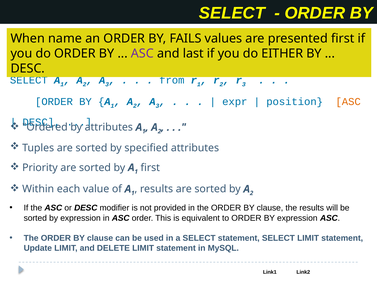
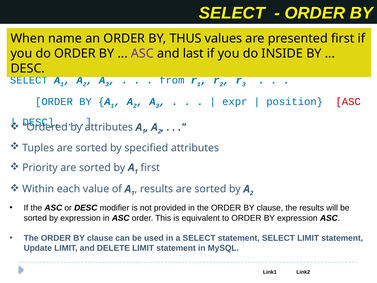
FAILS: FAILS -> THUS (186, 38)
EITHER: EITHER -> INSIDE (282, 53)
ASC colour: orange -> red (348, 102)
